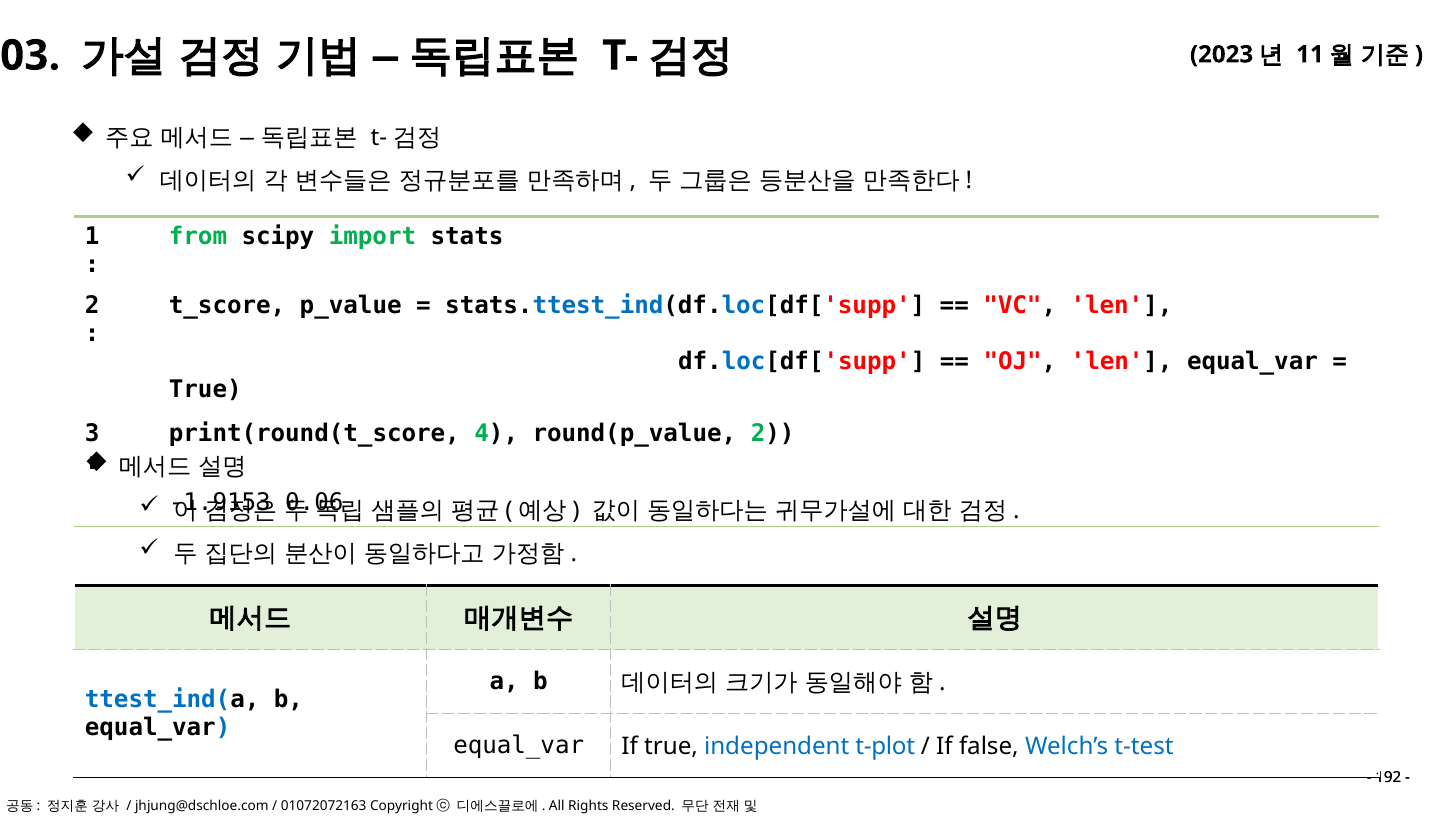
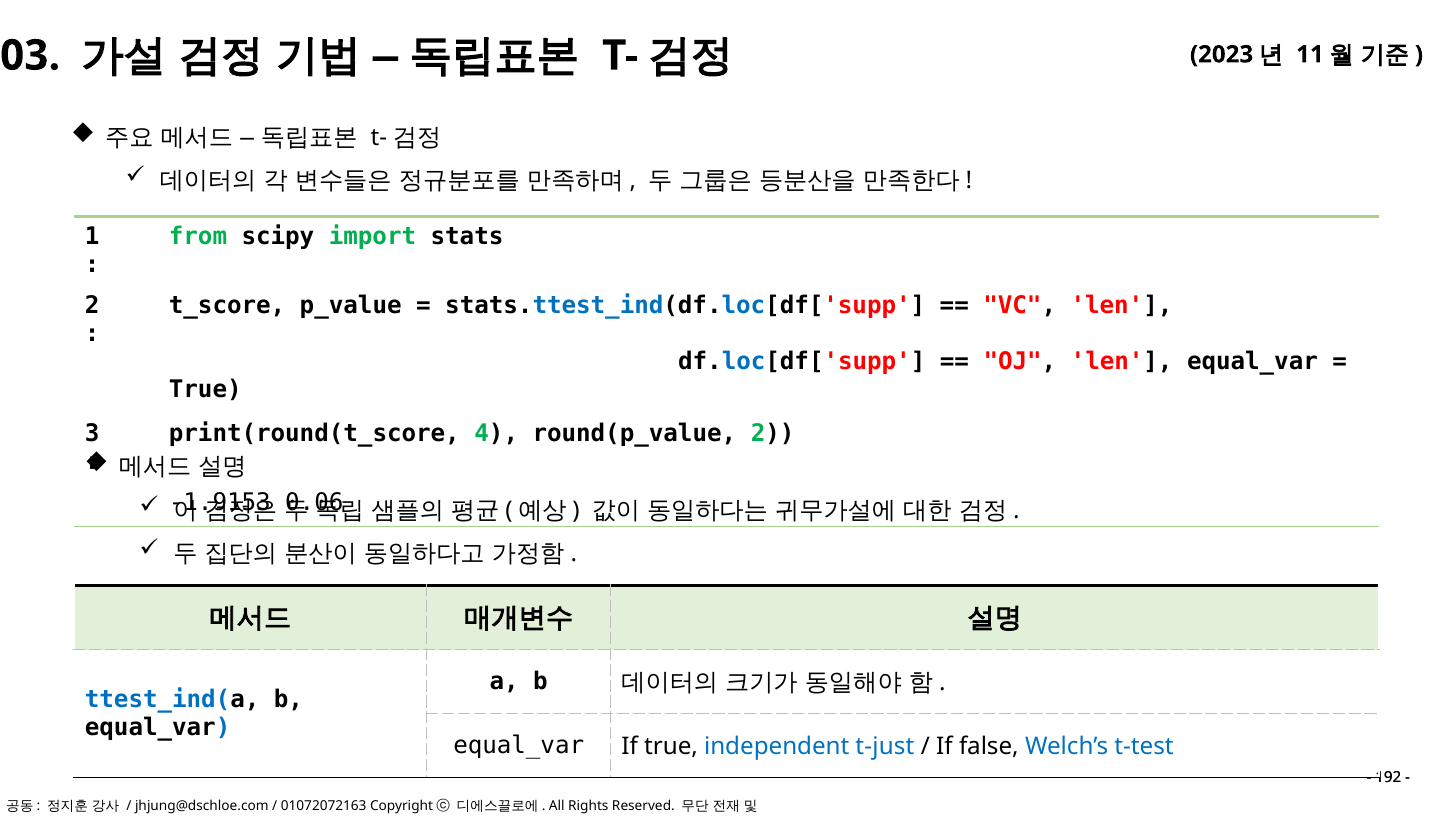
t-plot: t-plot -> t-just (885, 747)
